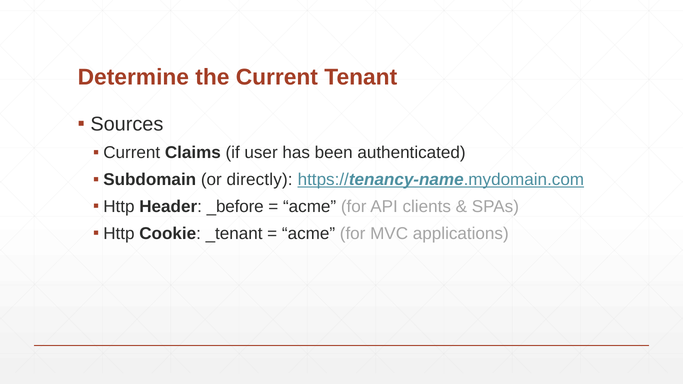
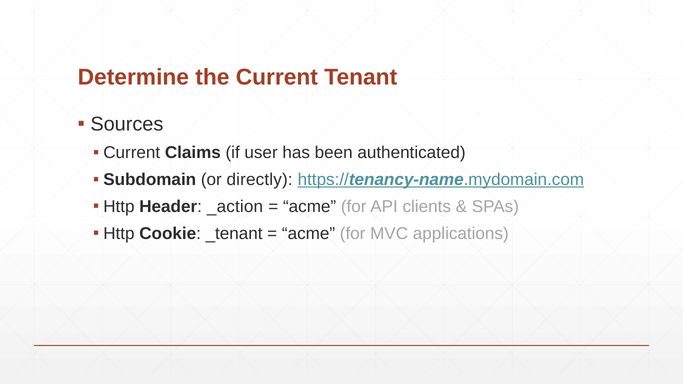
_before: _before -> _action (235, 207)
